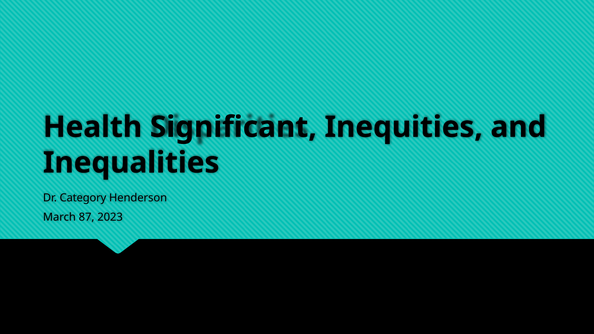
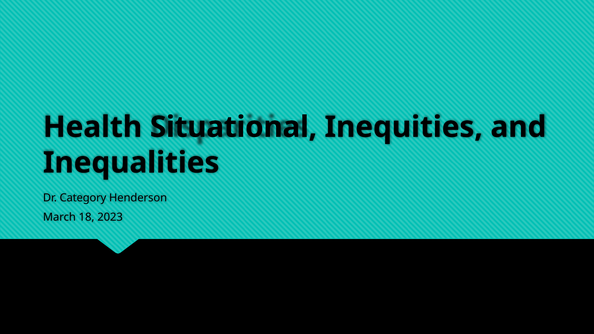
Significant: Significant -> Situational (233, 127)
87: 87 -> 18 (87, 217)
